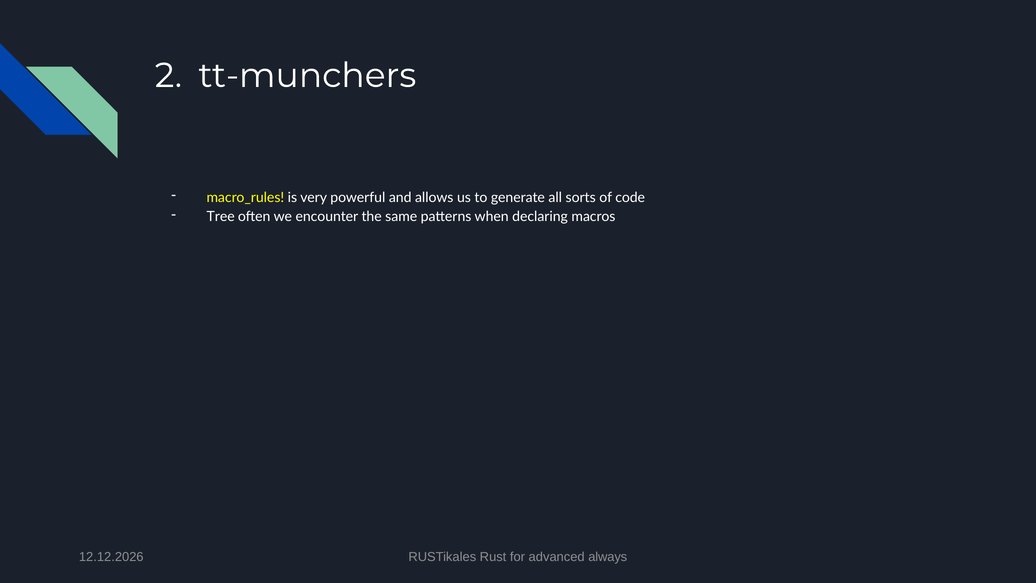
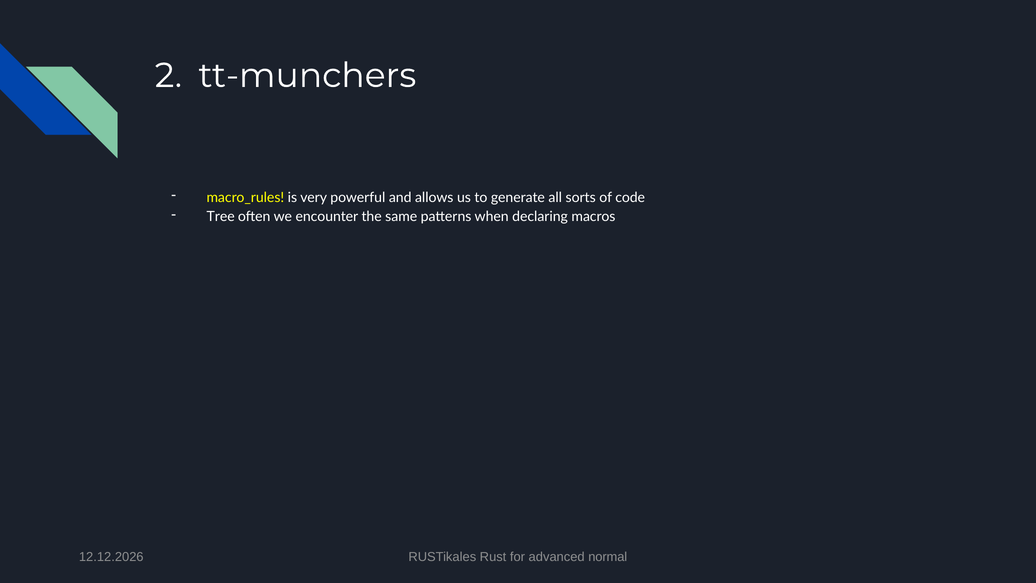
always: always -> normal (608, 557)
